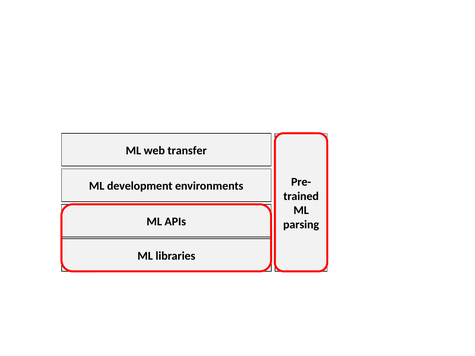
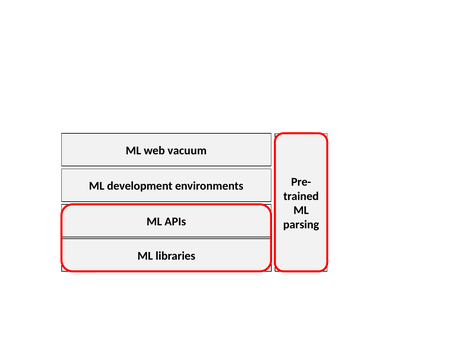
transfer: transfer -> vacuum (187, 151)
